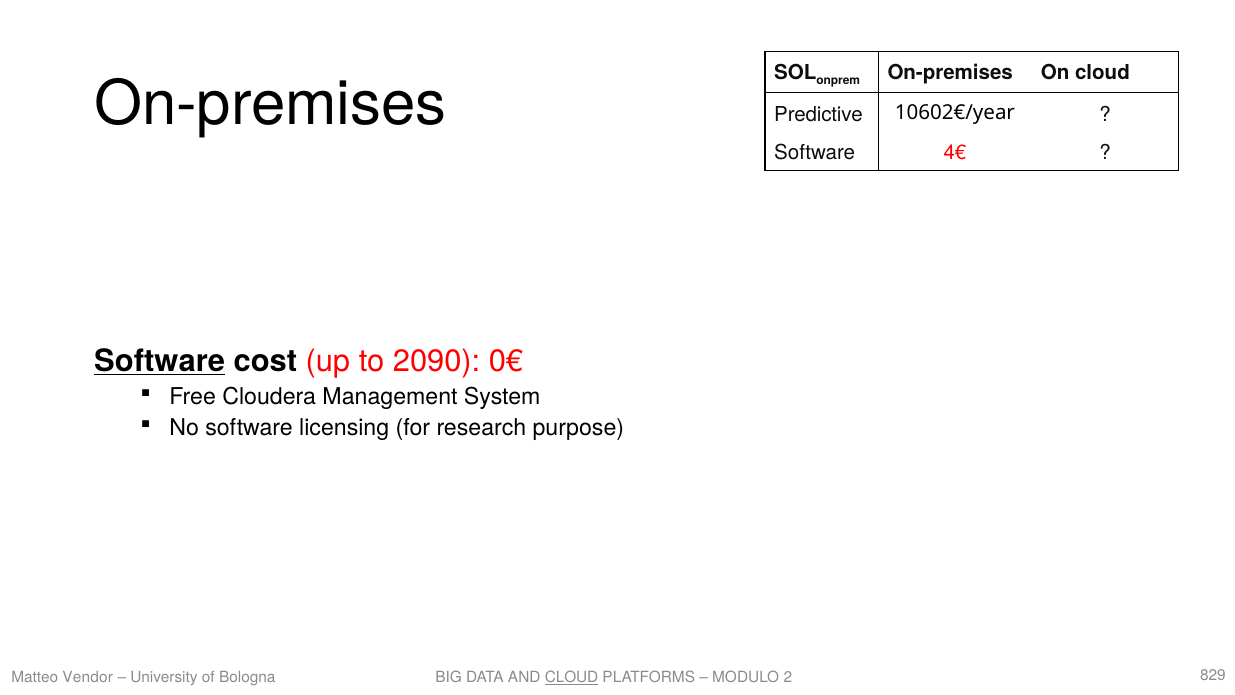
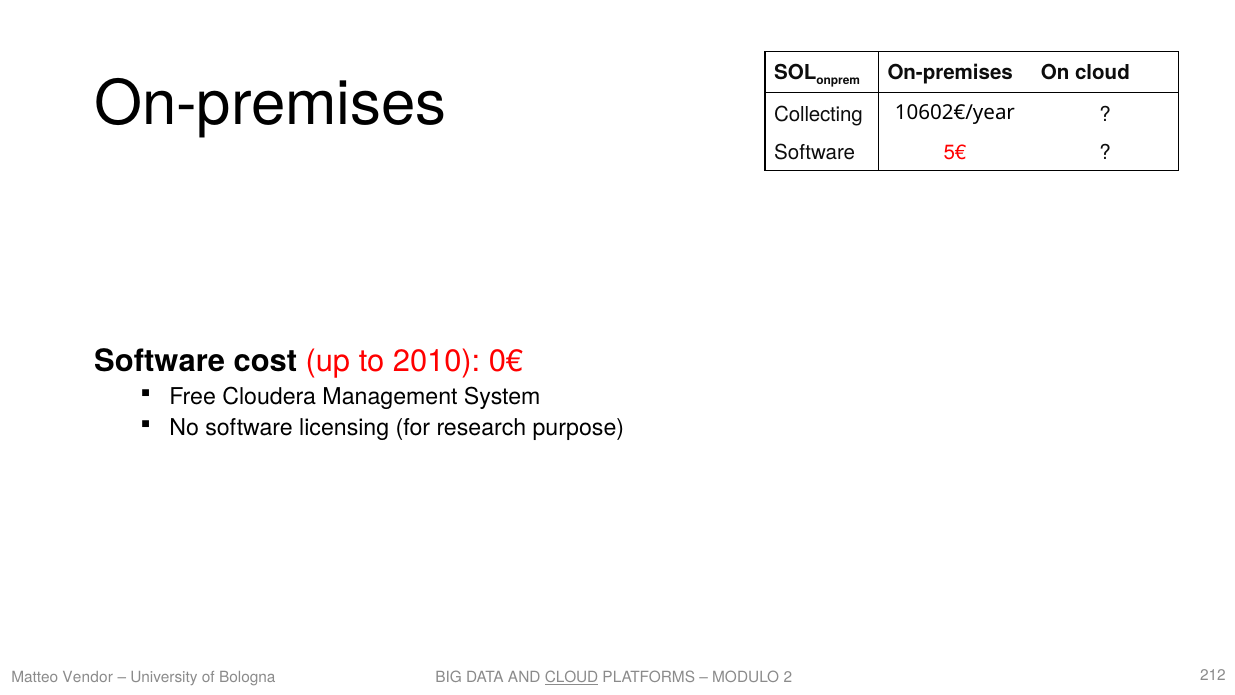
Predictive: Predictive -> Collecting (819, 114)
4€: 4€ -> 5€ (955, 153)
Software underline: present -> none (160, 361)
2090: 2090 -> 2010 (437, 361)
829: 829 -> 212 (1213, 675)
